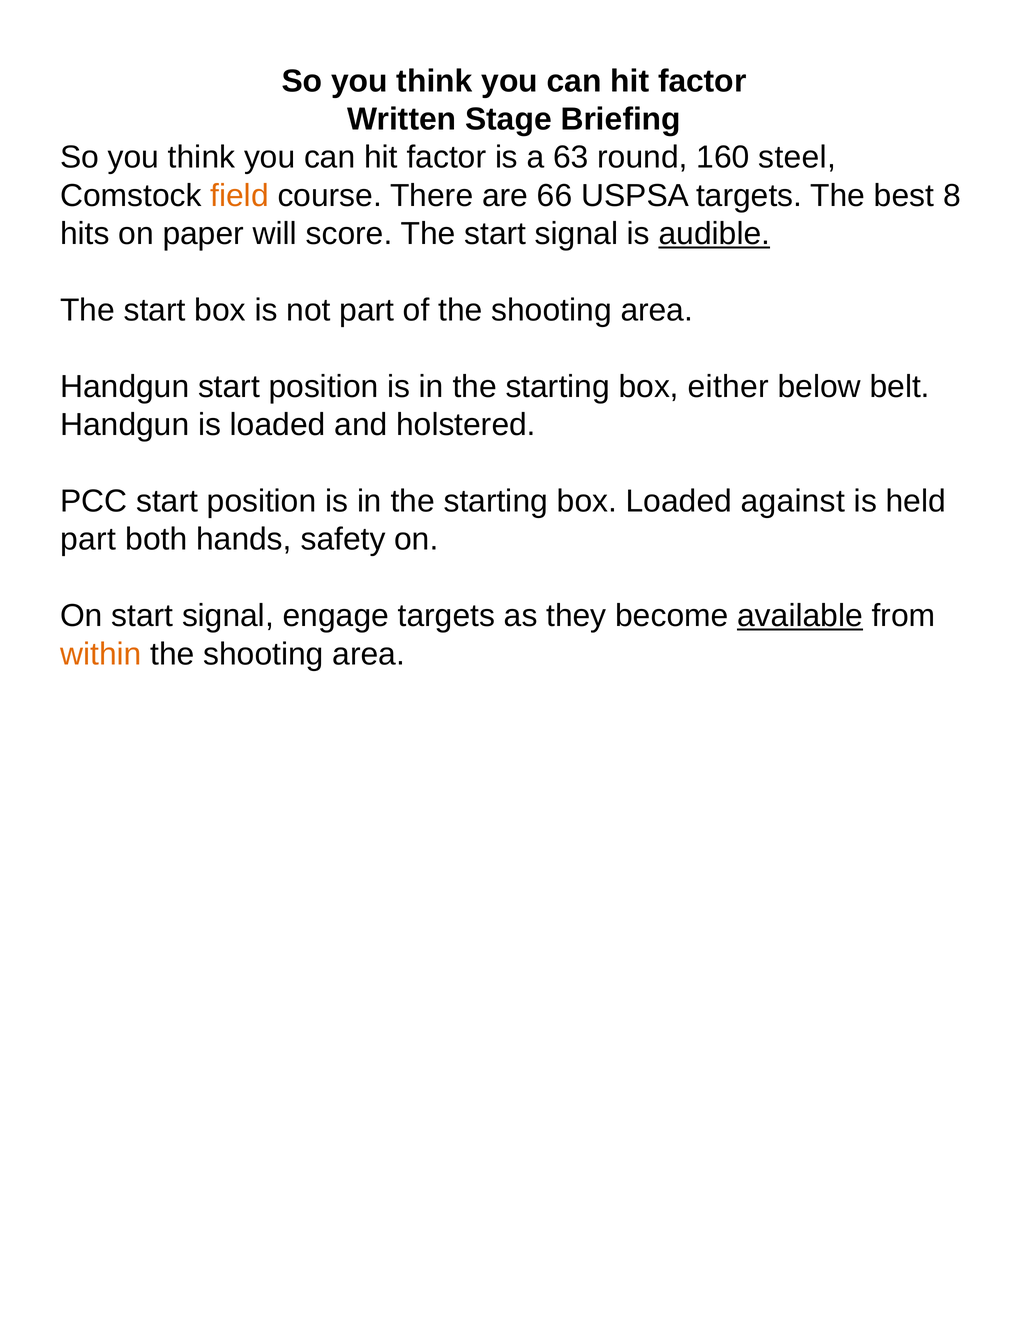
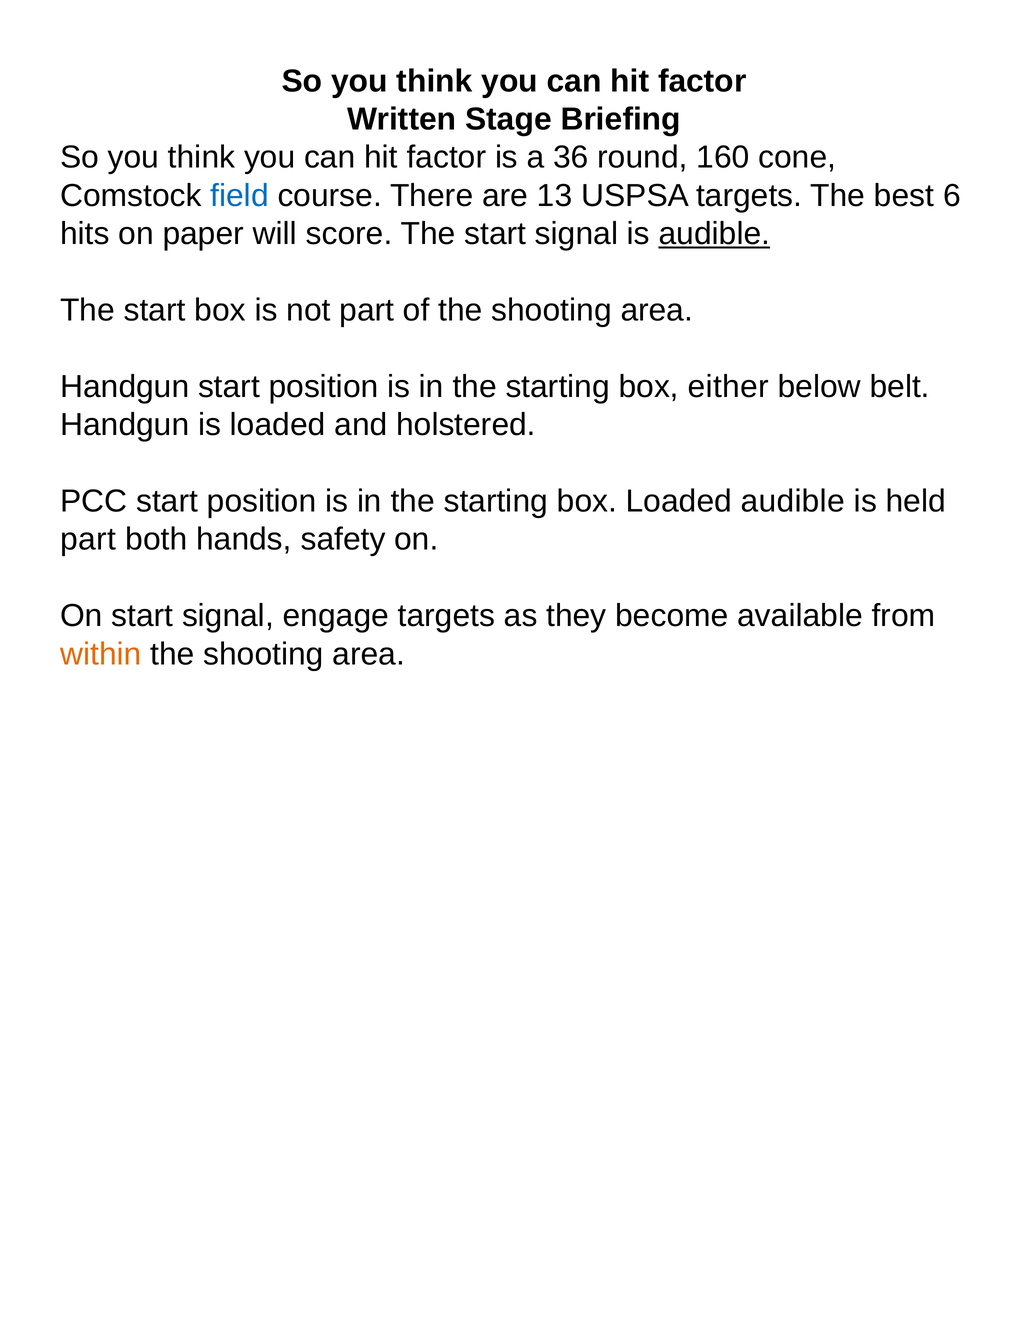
63: 63 -> 36 (571, 158)
steel: steel -> cone (797, 158)
field colour: orange -> blue (240, 196)
66: 66 -> 13 (555, 196)
8: 8 -> 6 (952, 196)
Loaded against: against -> audible (793, 501)
available underline: present -> none (800, 616)
